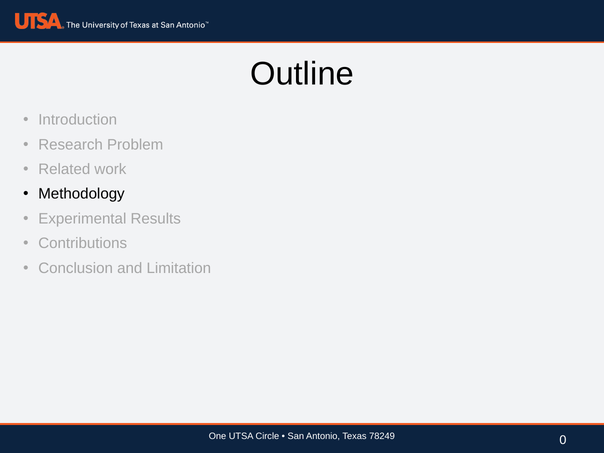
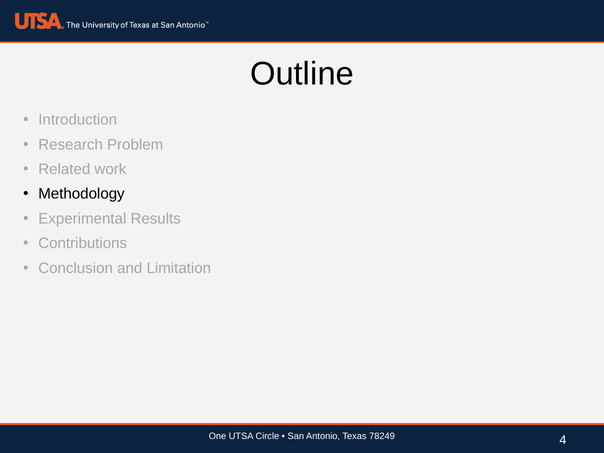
0: 0 -> 4 (563, 440)
